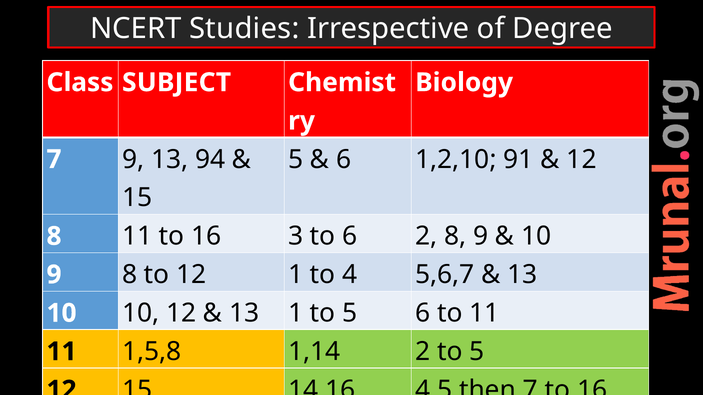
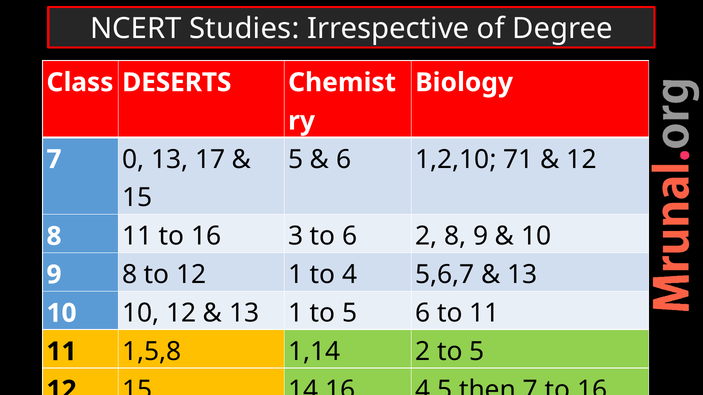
SUBJECT: SUBJECT -> DESERTS (177, 83)
91: 91 -> 71 (518, 160)
7 9: 9 -> 0 (133, 160)
94: 94 -> 17 (210, 160)
